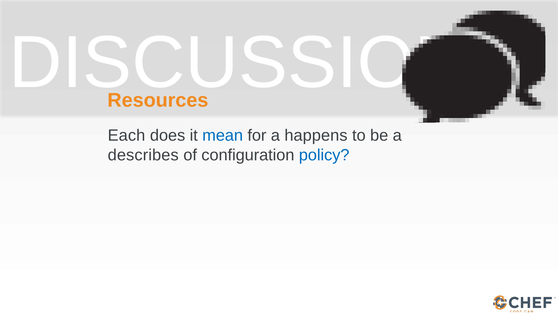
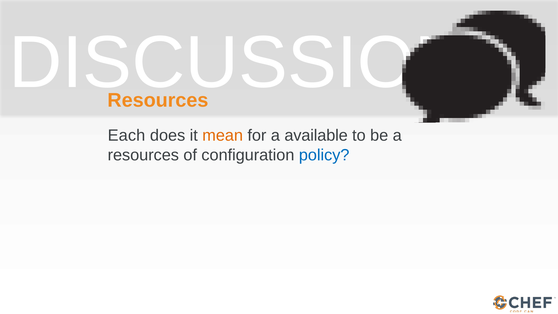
mean colour: blue -> orange (223, 135)
happens: happens -> available (316, 135)
describes: describes -> resources (143, 155)
